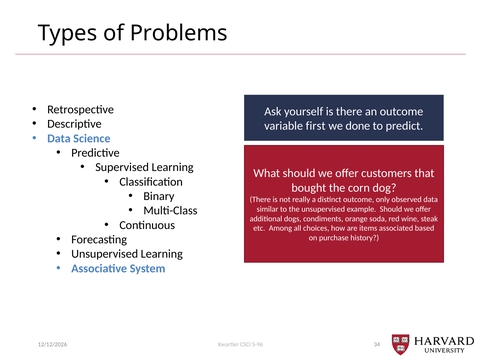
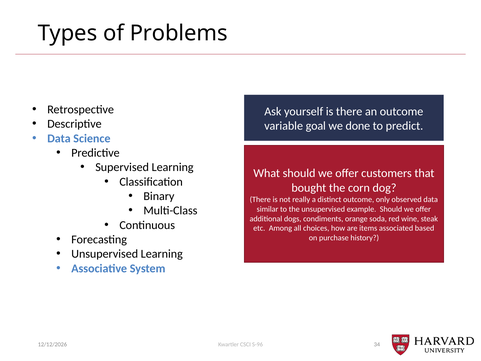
first: first -> goal (316, 126)
